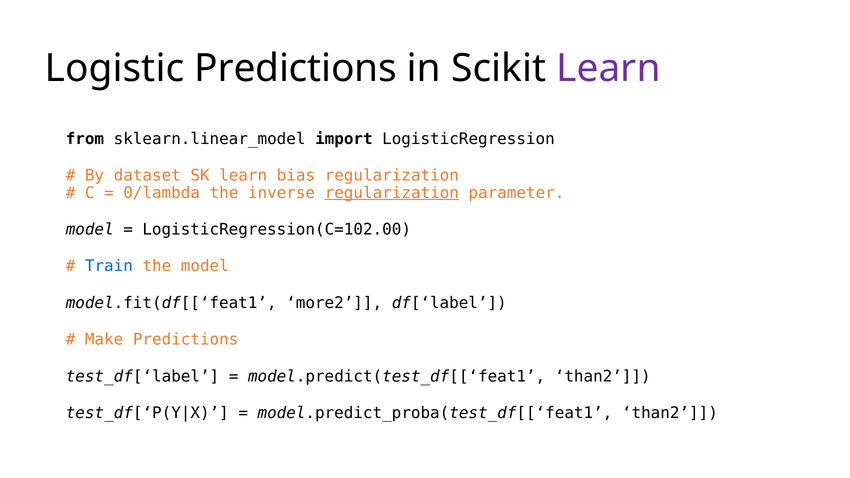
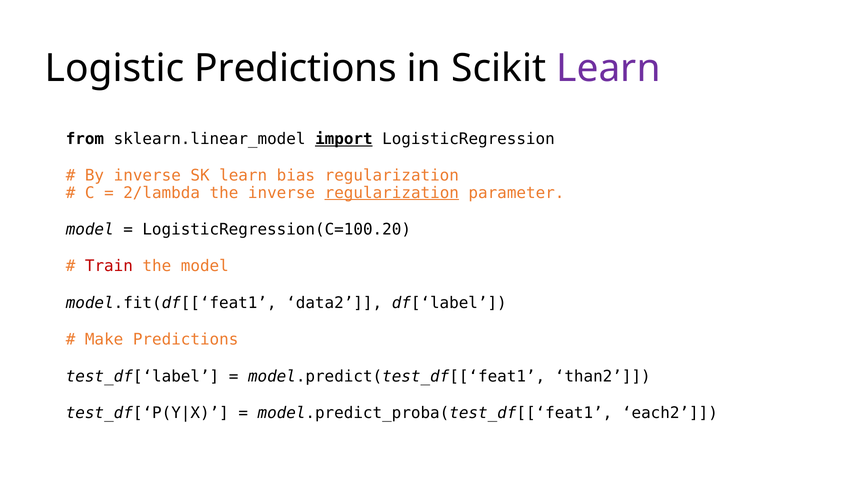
import underline: none -> present (344, 139)
By dataset: dataset -> inverse (147, 176)
0/lambda: 0/lambda -> 2/lambda (162, 193)
LogisticRegression(C=102.00: LogisticRegression(C=102.00 -> LogisticRegression(C=100.20 (277, 230)
Train colour: blue -> red (109, 266)
more2: more2 -> data2 (334, 303)
model.predict_proba(test_df[[‘feat1 than2: than2 -> each2 (670, 413)
